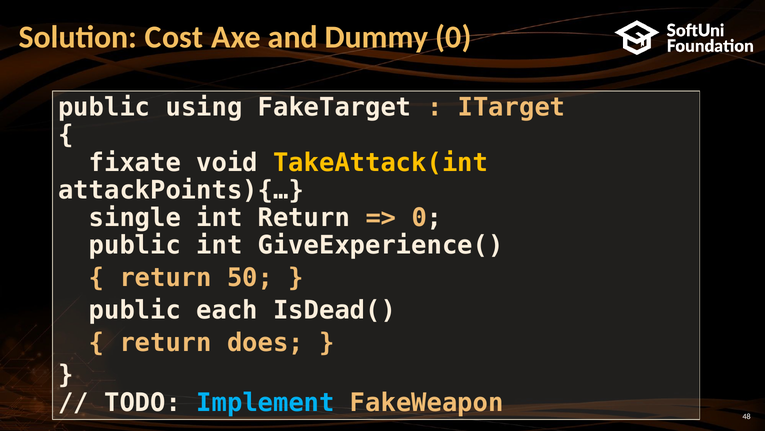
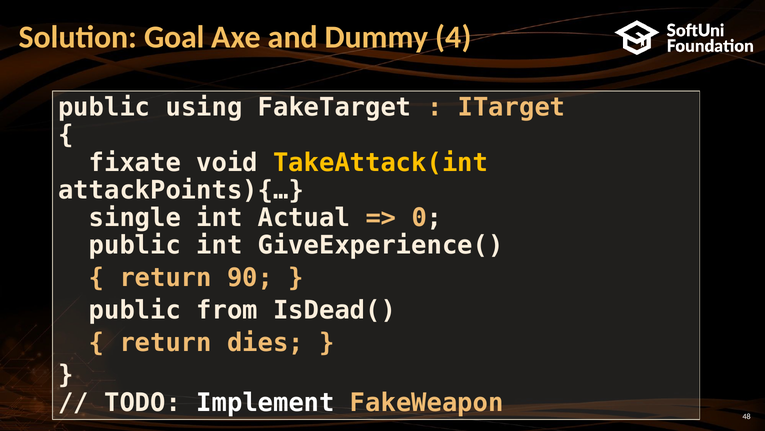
Cost: Cost -> Goal (174, 37)
Dummy 0: 0 -> 4 (453, 37)
int Return: Return -> Actual (304, 218)
50: 50 -> 90 (250, 277)
each: each -> from (227, 310)
does: does -> dies (265, 342)
Implement colour: light blue -> white (266, 402)
